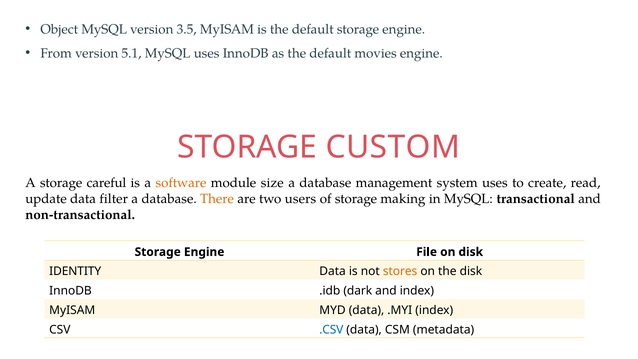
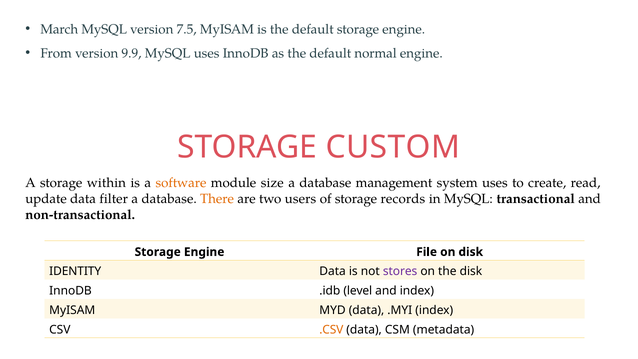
Object: Object -> March (59, 29)
3.5: 3.5 -> 7.5 (187, 29)
5.1: 5.1 -> 9.9 (132, 53)
movies: movies -> normal (376, 53)
careful: careful -> within (106, 183)
making: making -> records (403, 199)
stores colour: orange -> purple (400, 271)
dark: dark -> level (358, 291)
.CSV colour: blue -> orange (331, 329)
